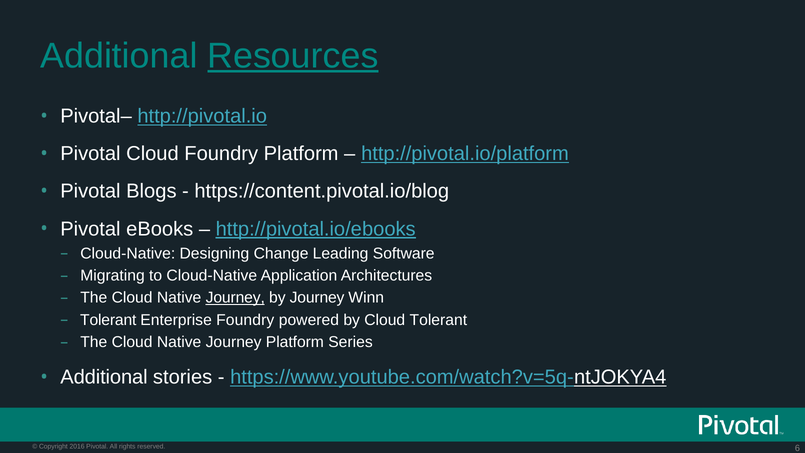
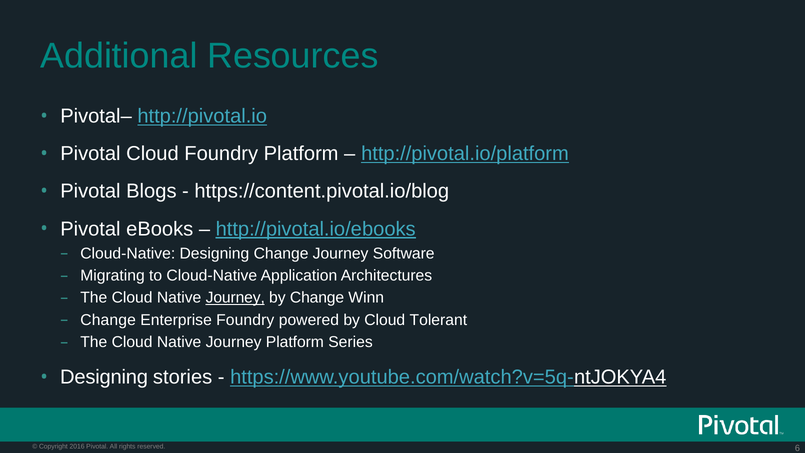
Resources underline: present -> none (293, 56)
Change Leading: Leading -> Journey (341, 253)
by Journey: Journey -> Change (317, 298)
Tolerant: Tolerant -> Change (108, 320)
Additional: Additional -> Designing (104, 377)
